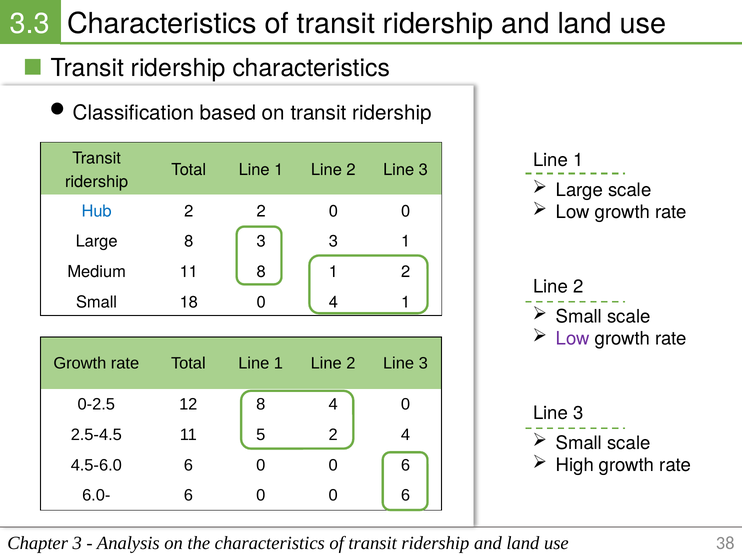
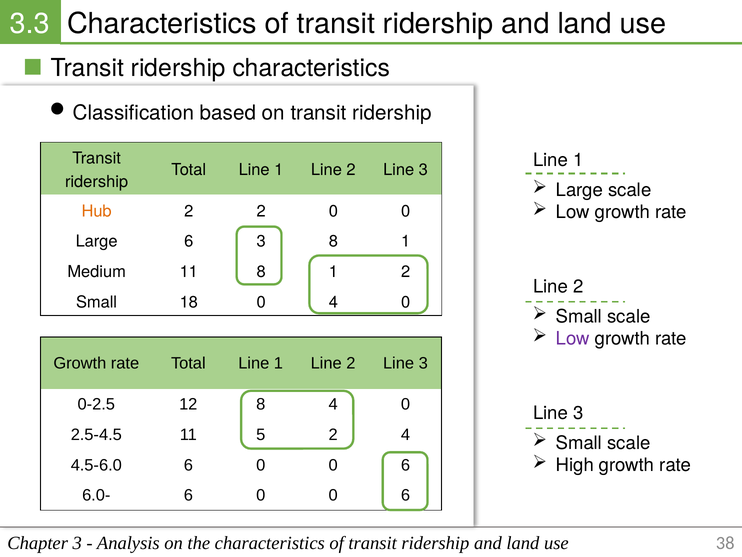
Hub colour: blue -> orange (97, 211)
Large 8: 8 -> 6 (189, 241)
3 3: 3 -> 8 (333, 241)
0 4 1: 1 -> 0 (406, 302)
